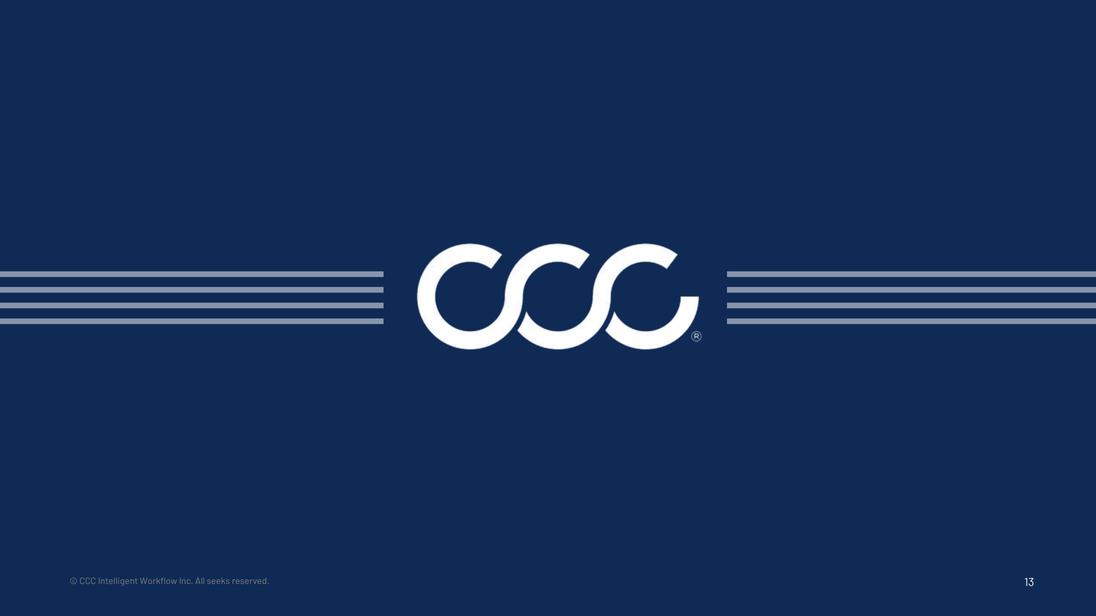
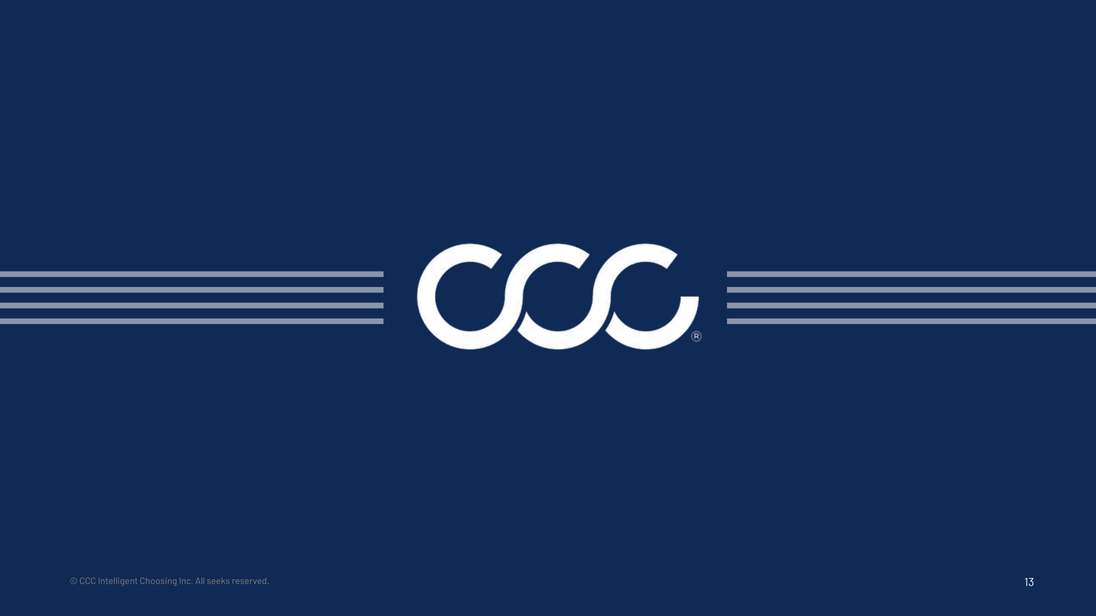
Workflow: Workflow -> Choosing (158, 582)
